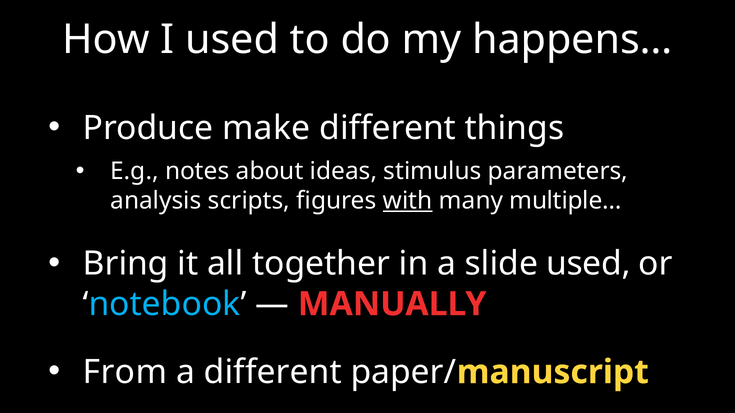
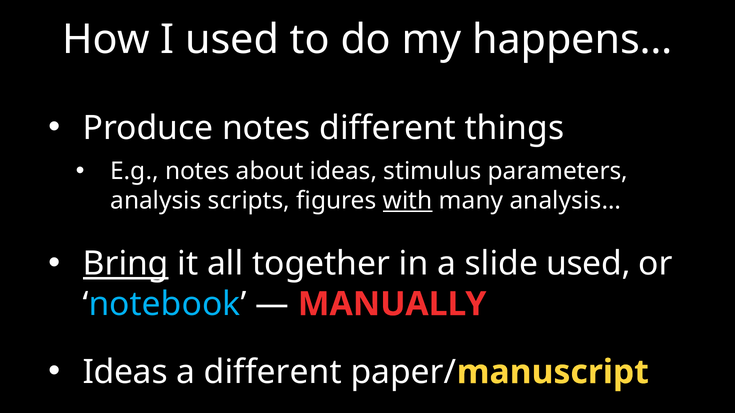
Produce make: make -> notes (266, 128)
multiple…: multiple… -> analysis… (565, 201)
Bring underline: none -> present (126, 264)
From: From -> Ideas (125, 372)
